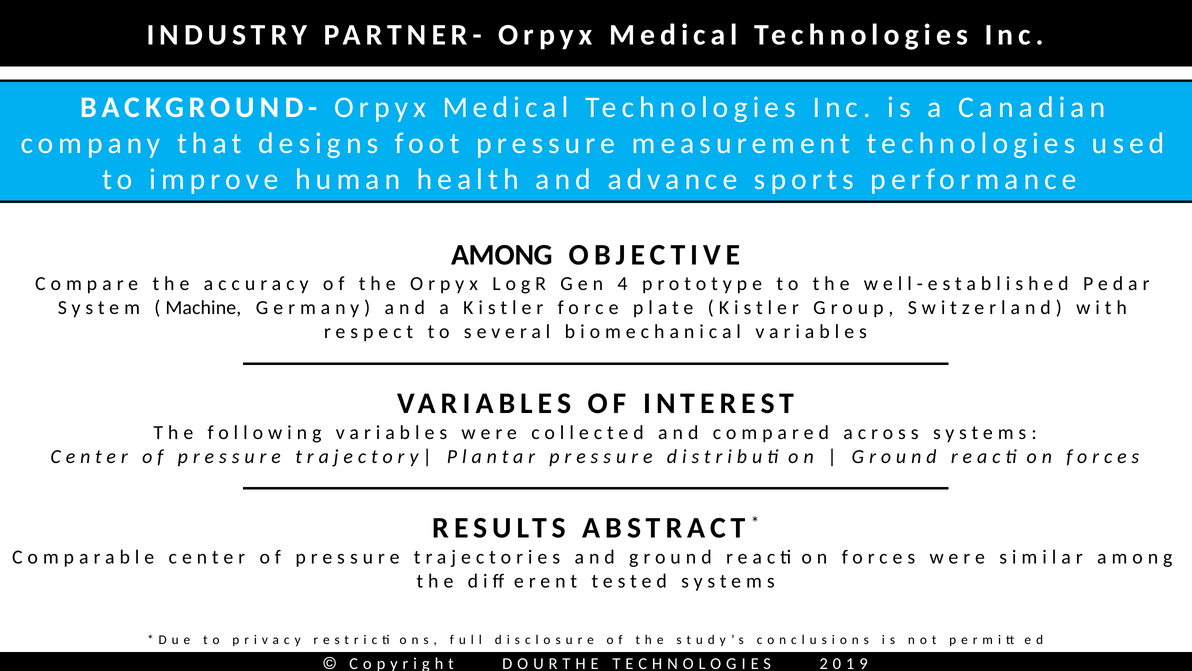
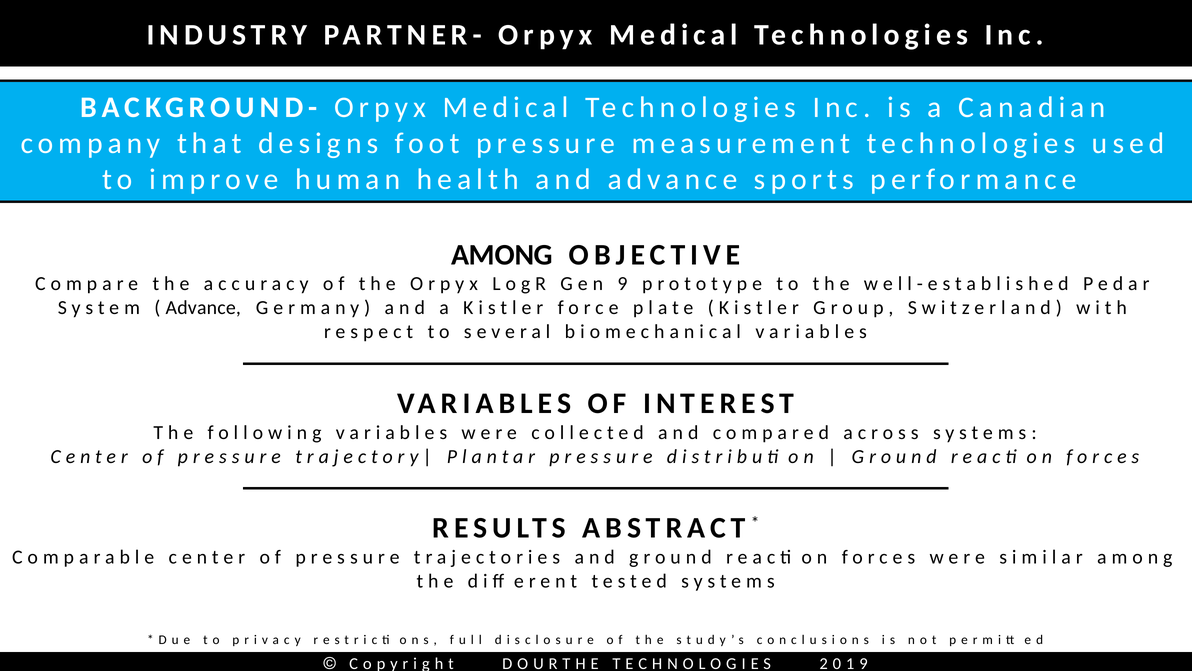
4: 4 -> 9 (622, 284)
Machine: Machine -> Advance (203, 307)
